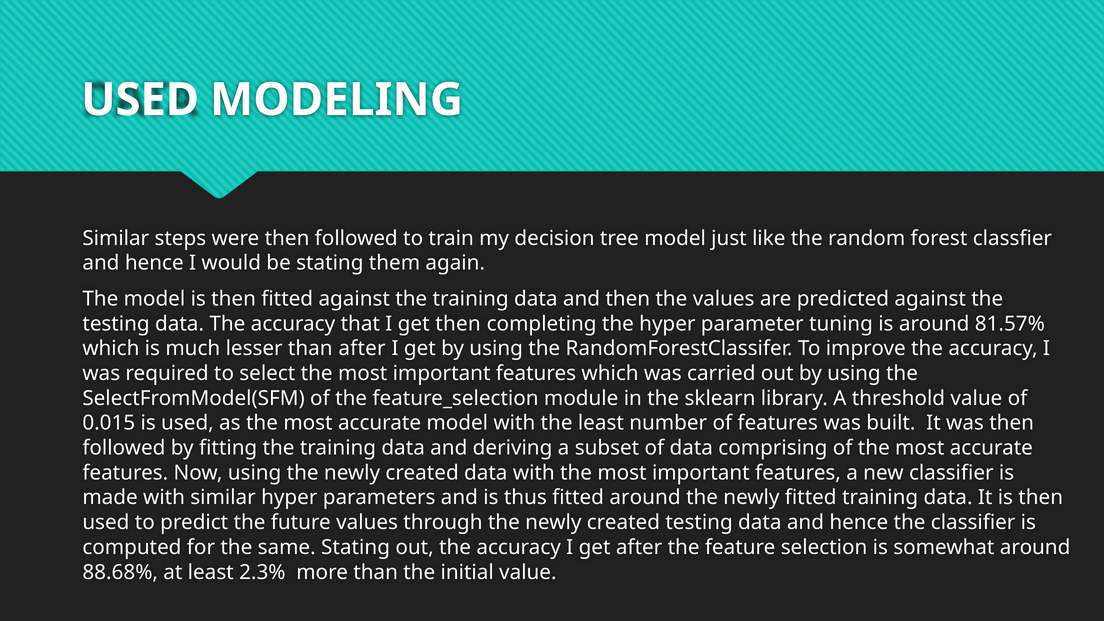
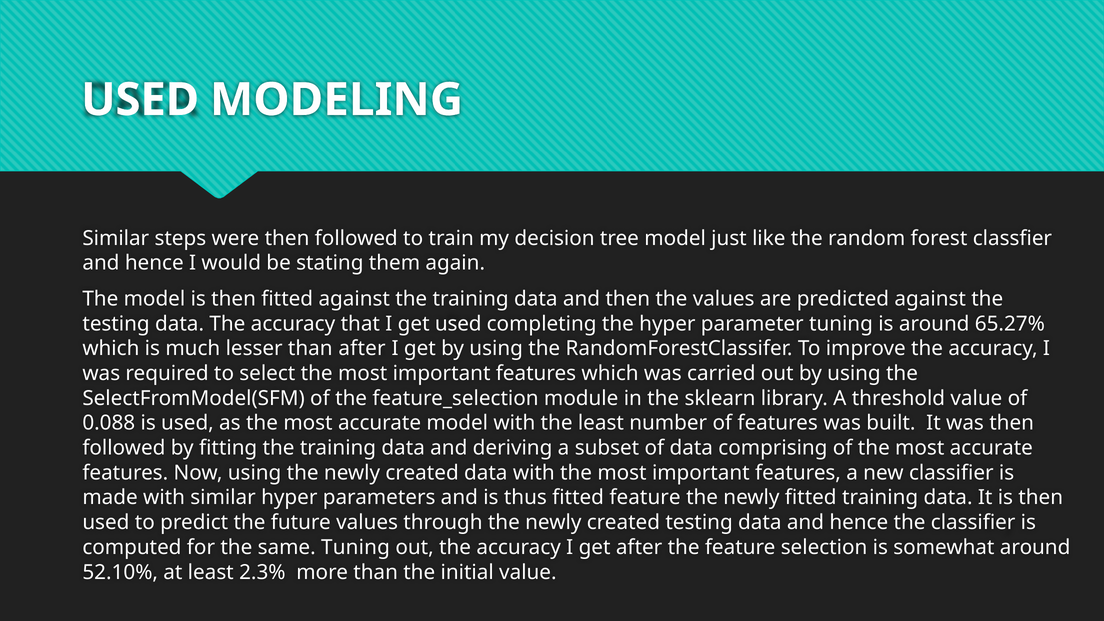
get then: then -> used (458, 324)
81.57%: 81.57% -> 65.27% (1010, 324)
0.015: 0.015 -> 0.088 (109, 423)
fitted around: around -> feature (645, 498)
same Stating: Stating -> Tuning (355, 547)
88.68%: 88.68% -> 52.10% (120, 572)
